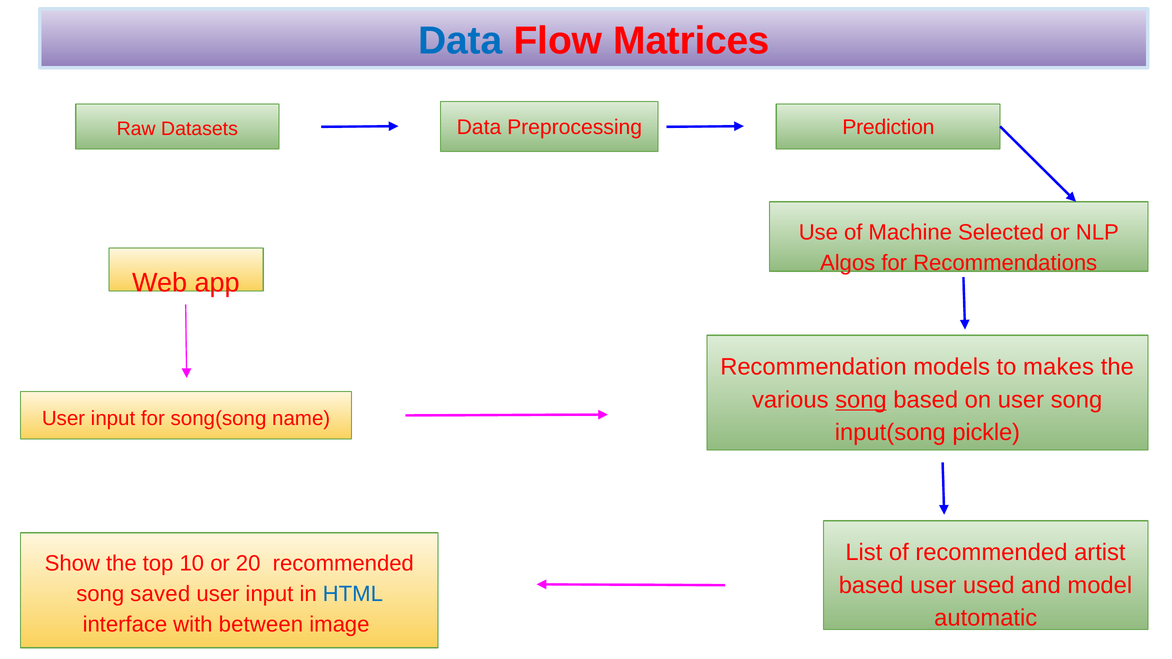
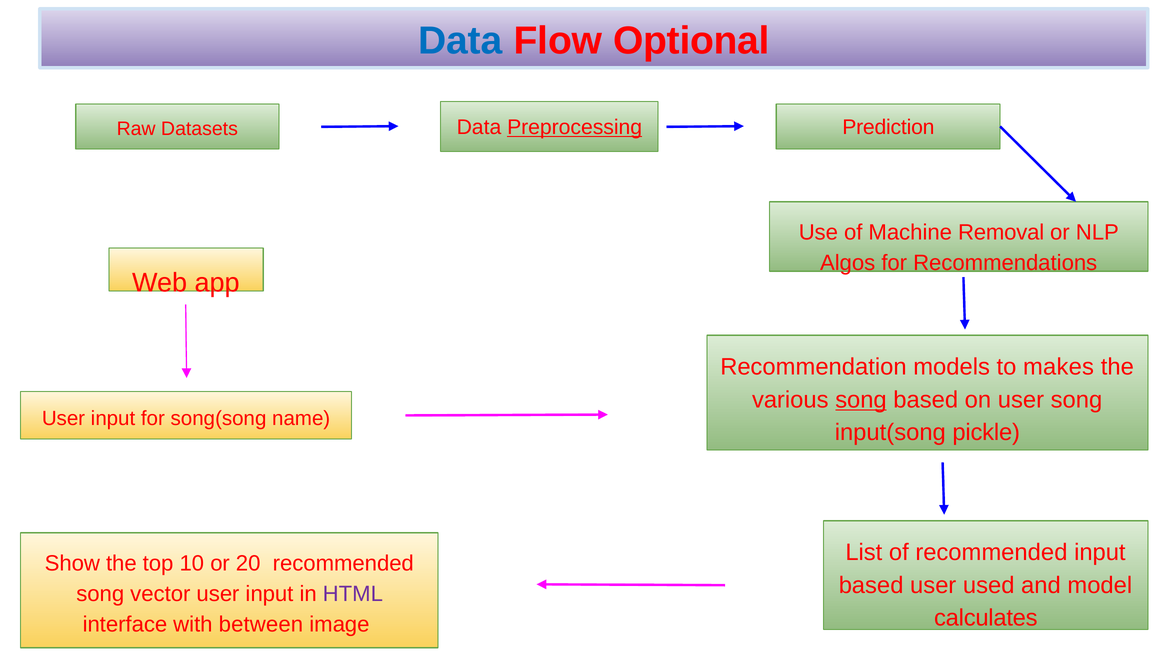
Matrices: Matrices -> Optional (691, 41)
Preprocessing underline: none -> present (575, 127)
Selected: Selected -> Removal (1001, 232)
recommended artist: artist -> input (1100, 553)
saved: saved -> vector (160, 594)
HTML colour: blue -> purple (353, 594)
automatic: automatic -> calculates (986, 618)
